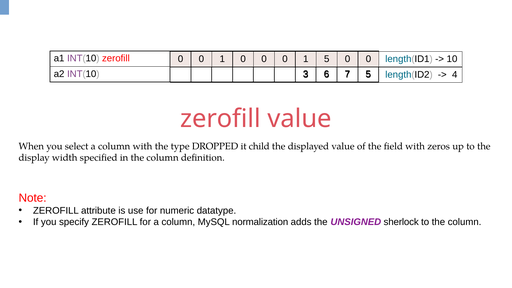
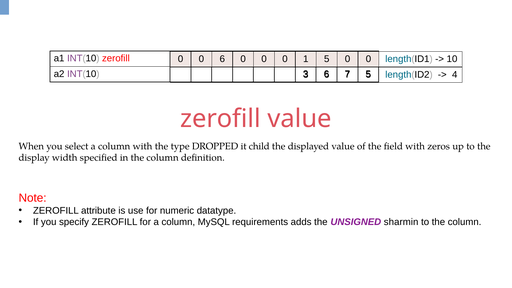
1: 1 -> 6 (222, 59)
normalization: normalization -> requirements (260, 222)
sherlock: sherlock -> sharmin (401, 222)
